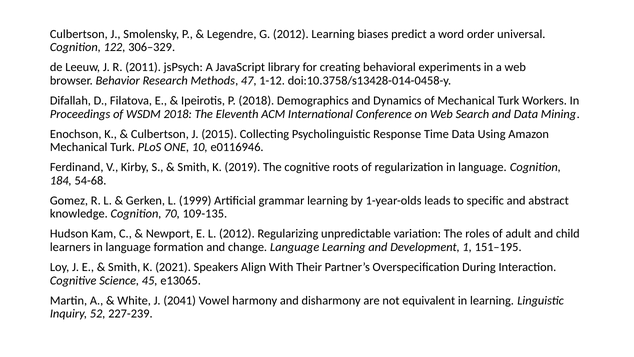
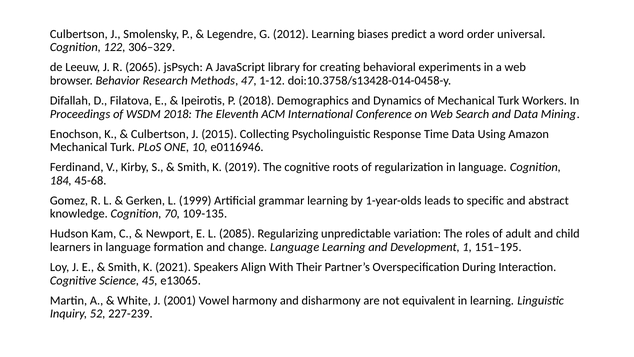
2011: 2011 -> 2065 (143, 67)
54-68: 54-68 -> 45-68 (90, 180)
L 2012: 2012 -> 2085 (237, 234)
2041: 2041 -> 2001 (180, 300)
